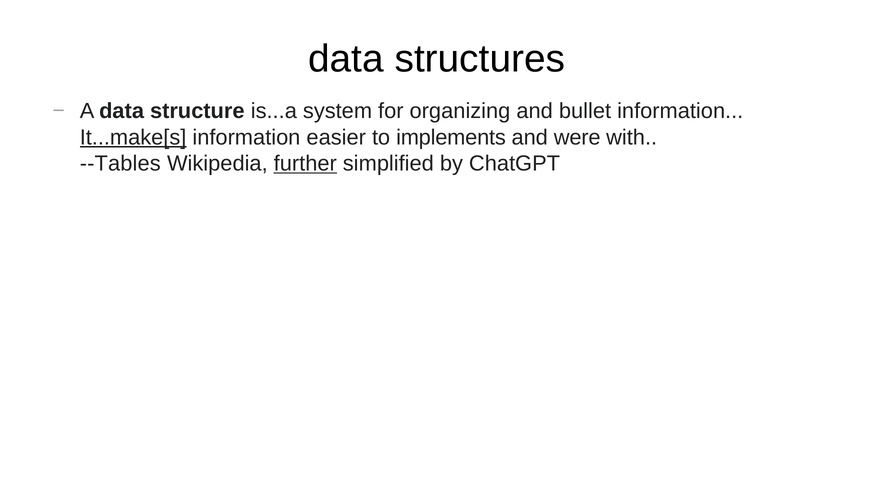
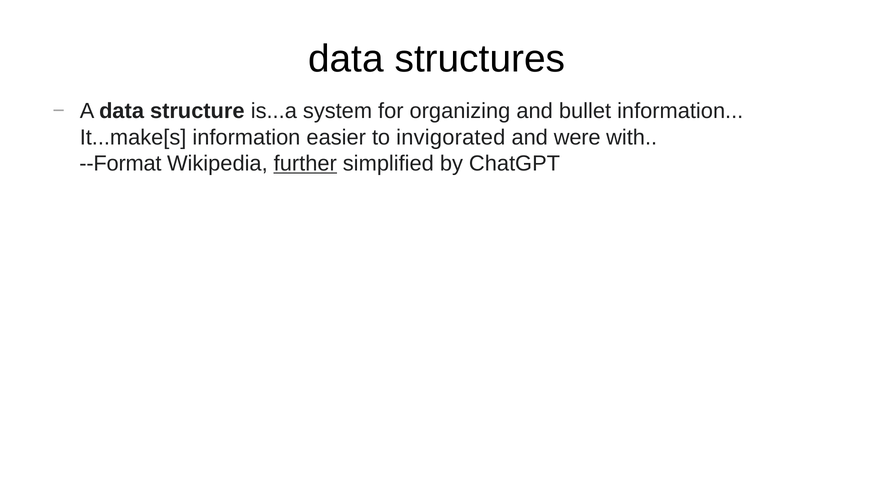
It...make[s underline: present -> none (133, 137)
implements: implements -> invigorated (451, 137)
--Tables: --Tables -> --Format (120, 164)
